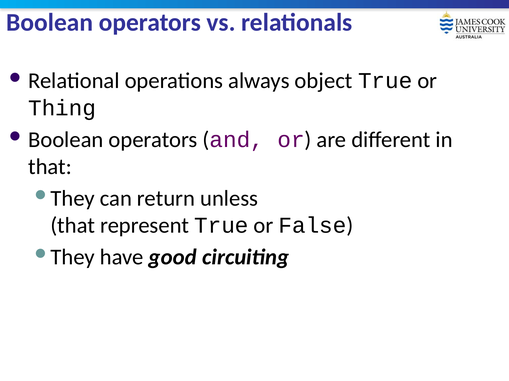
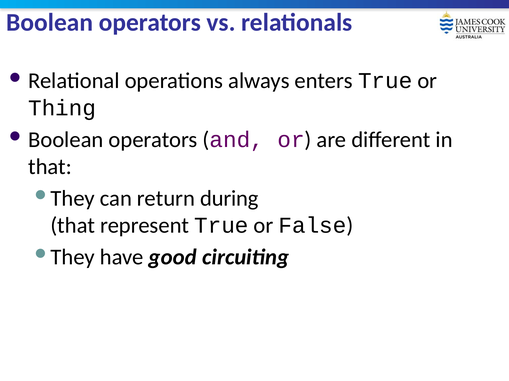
object: object -> enters (324, 81)
unless: unless -> during (229, 199)
